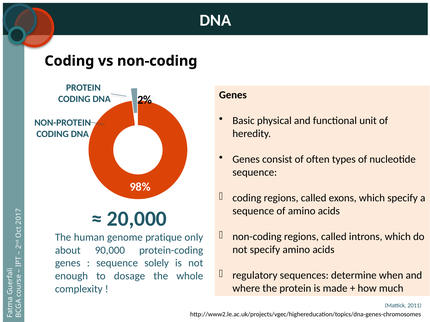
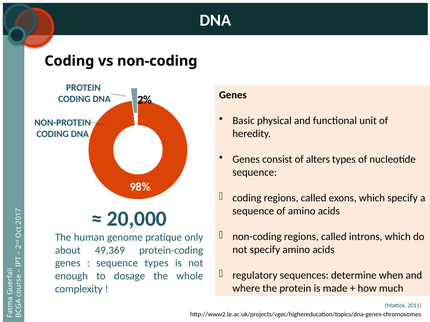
often: often -> alters (318, 160)
90,000: 90,000 -> 49,369 (110, 251)
sequence solely: solely -> types (156, 264)
